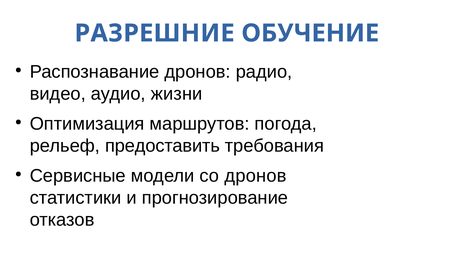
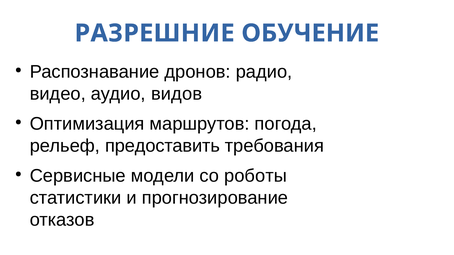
жизни: жизни -> видов (177, 94)
со дронов: дронов -> роботы (256, 176)
